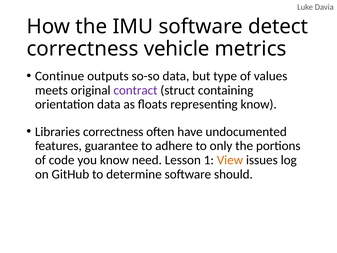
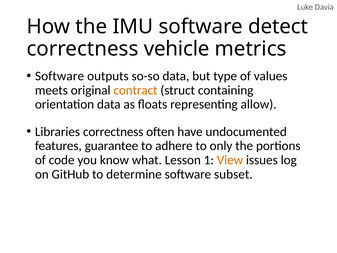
Continue: Continue -> Software (60, 76)
contract colour: purple -> orange (135, 90)
representing know: know -> allow (259, 104)
need: need -> what (147, 160)
should: should -> subset (233, 174)
